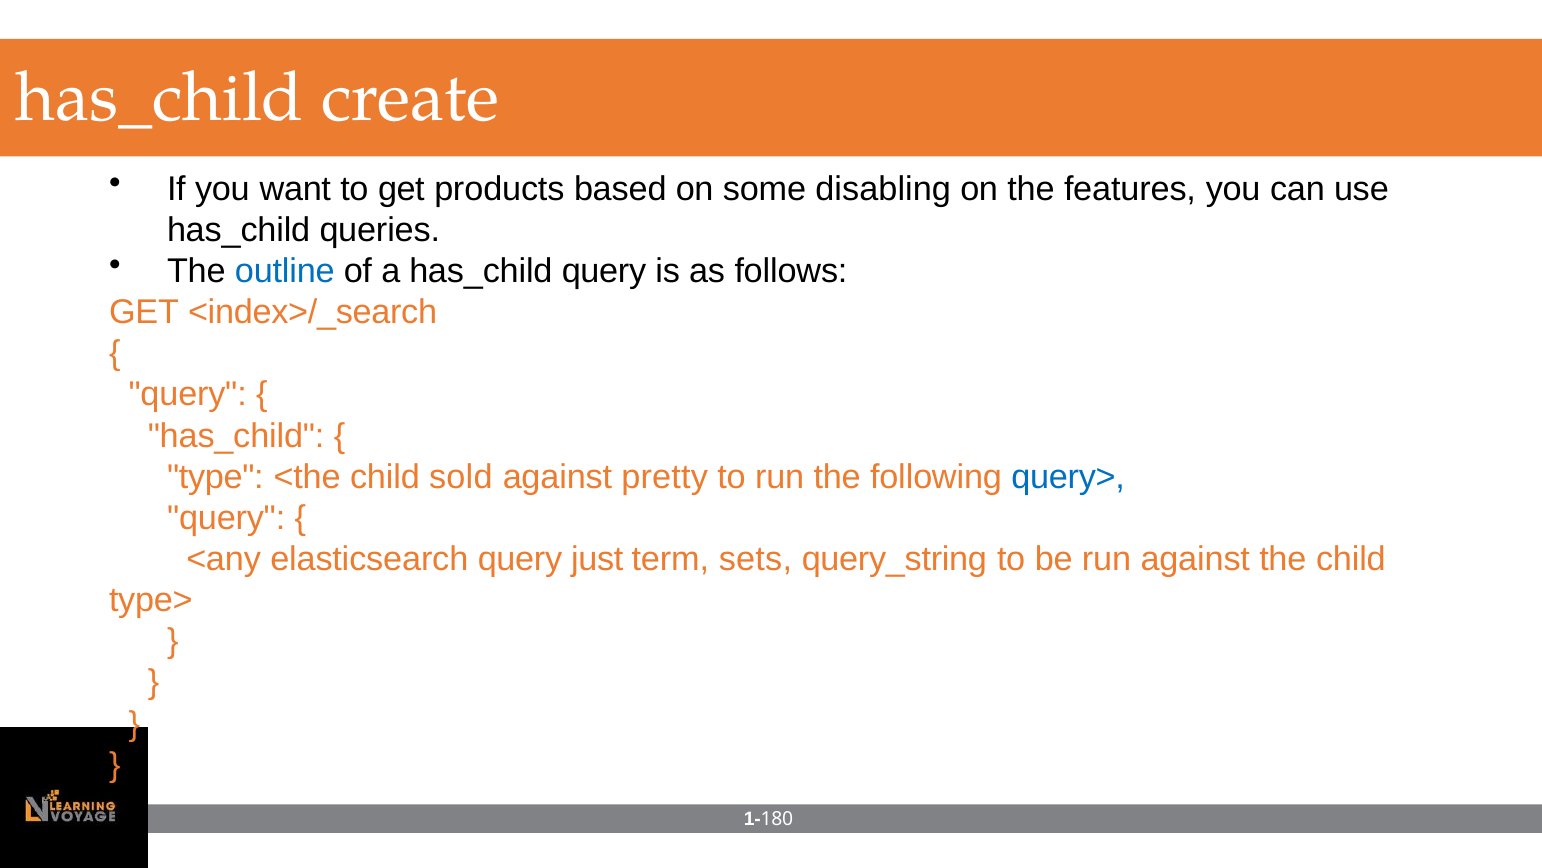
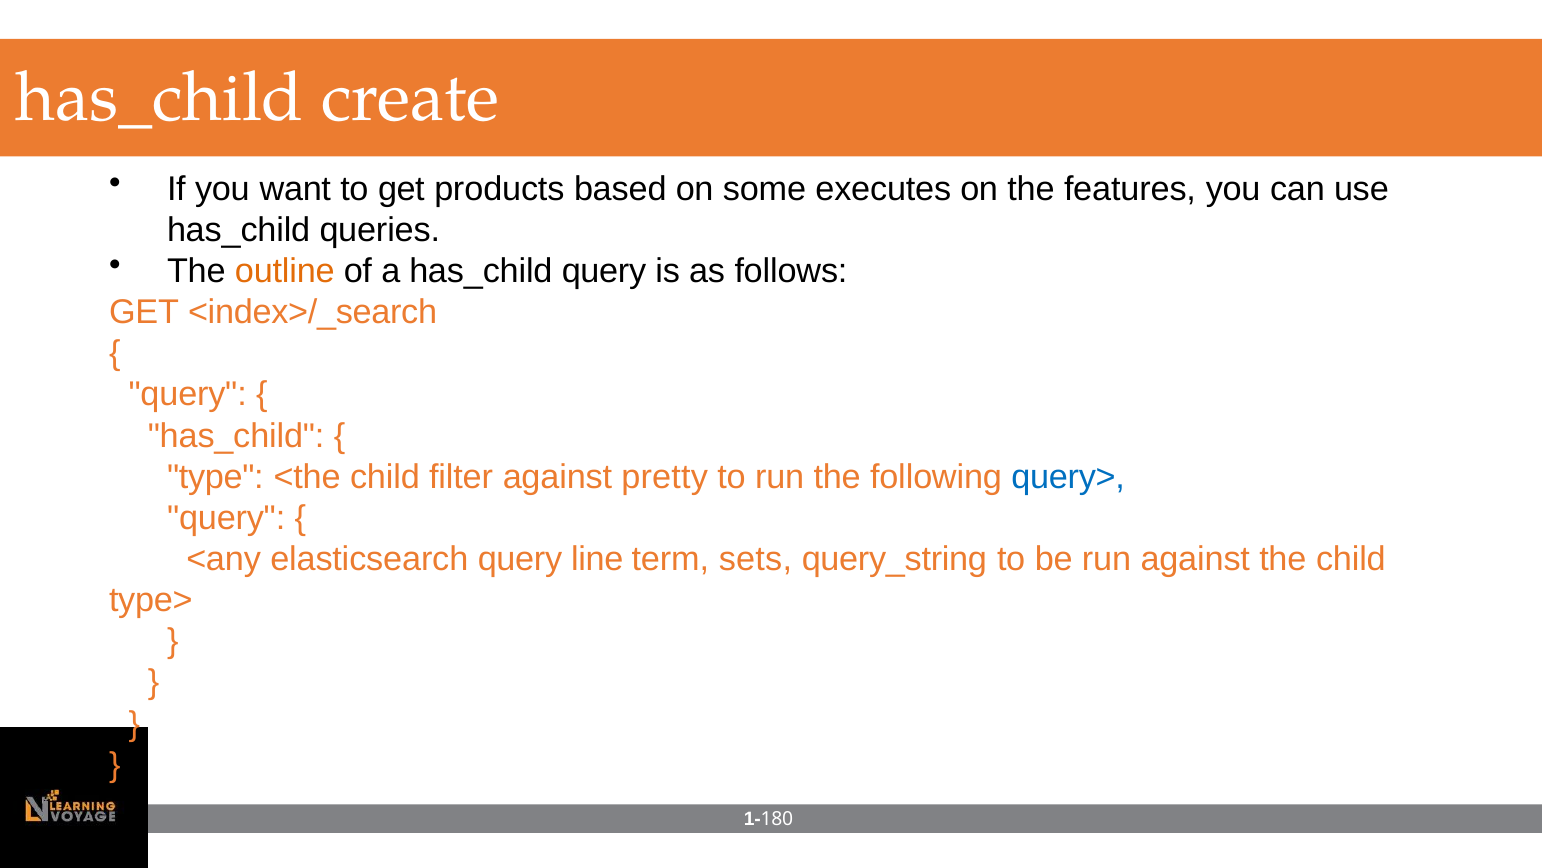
disabling: disabling -> executes (883, 189)
outline colour: blue -> orange (285, 271)
sold: sold -> filter (461, 477)
just: just -> line (597, 559)
